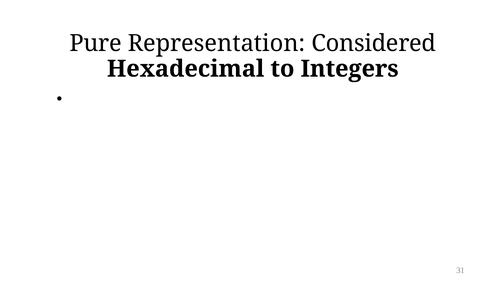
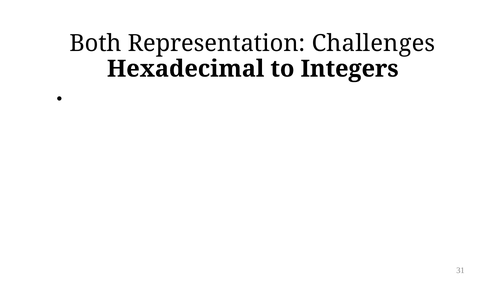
Pure: Pure -> Both (96, 43)
Considered: Considered -> Challenges (374, 43)
